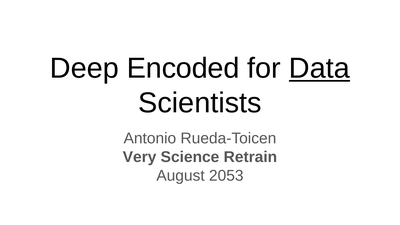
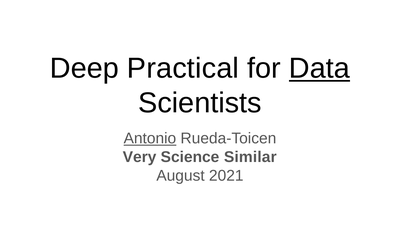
Encoded: Encoded -> Practical (183, 68)
Antonio underline: none -> present (150, 138)
Retrain: Retrain -> Similar (250, 157)
2053: 2053 -> 2021 (226, 176)
